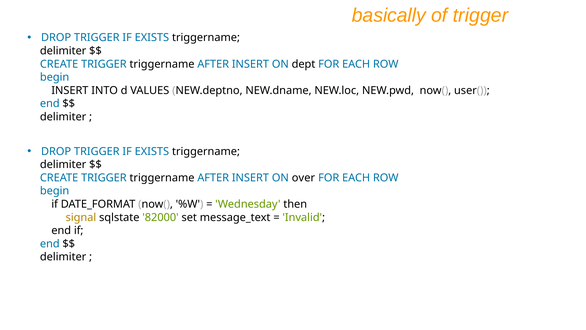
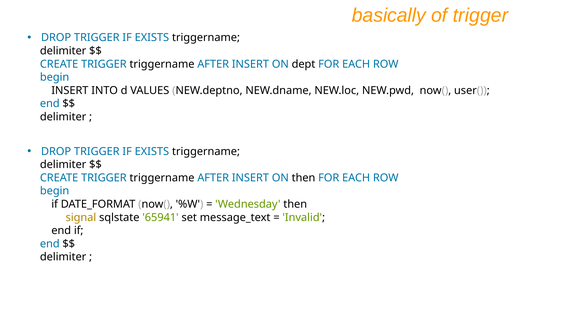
ON over: over -> then (304, 178)
82000: 82000 -> 65941 (160, 217)
